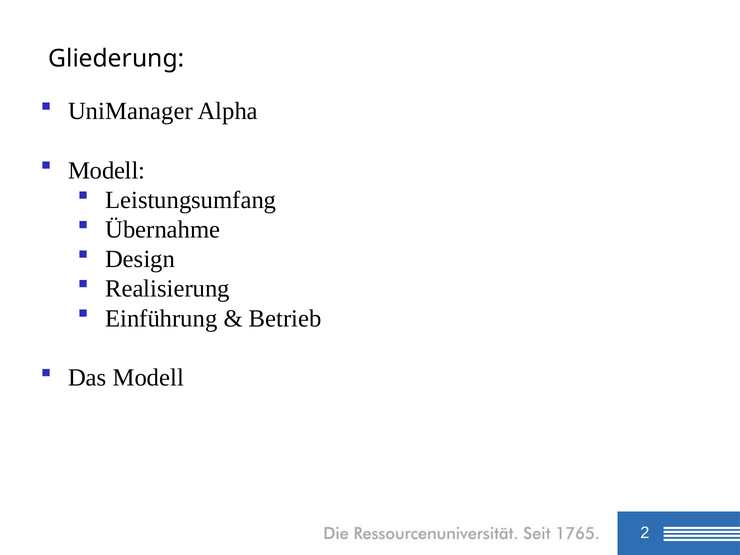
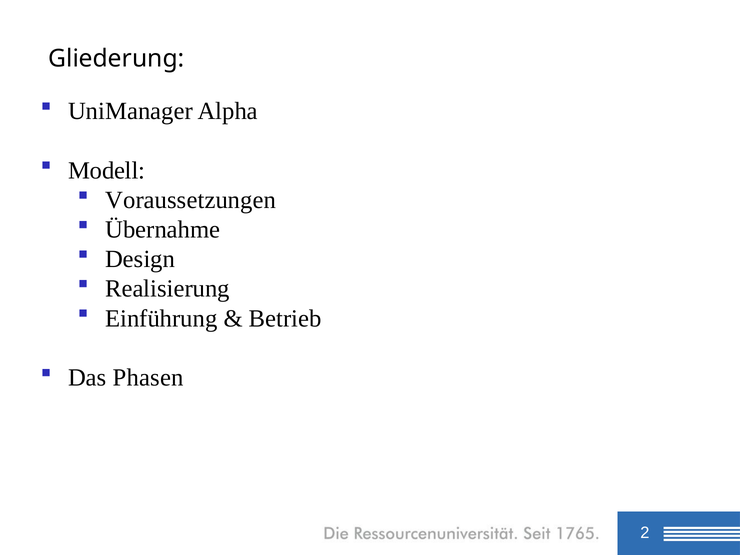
Leistungsumfang: Leistungsumfang -> Voraussetzungen (191, 200)
Das Modell: Modell -> Phasen (148, 378)
